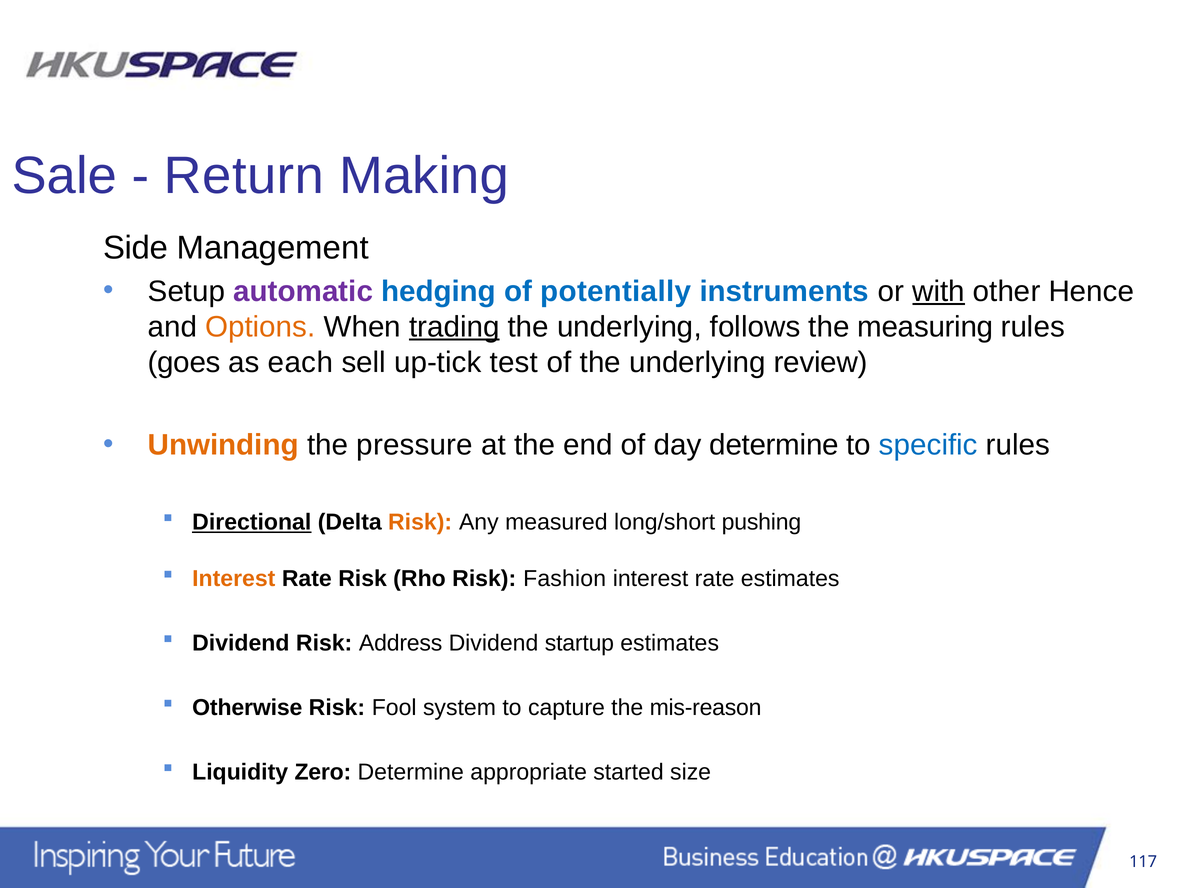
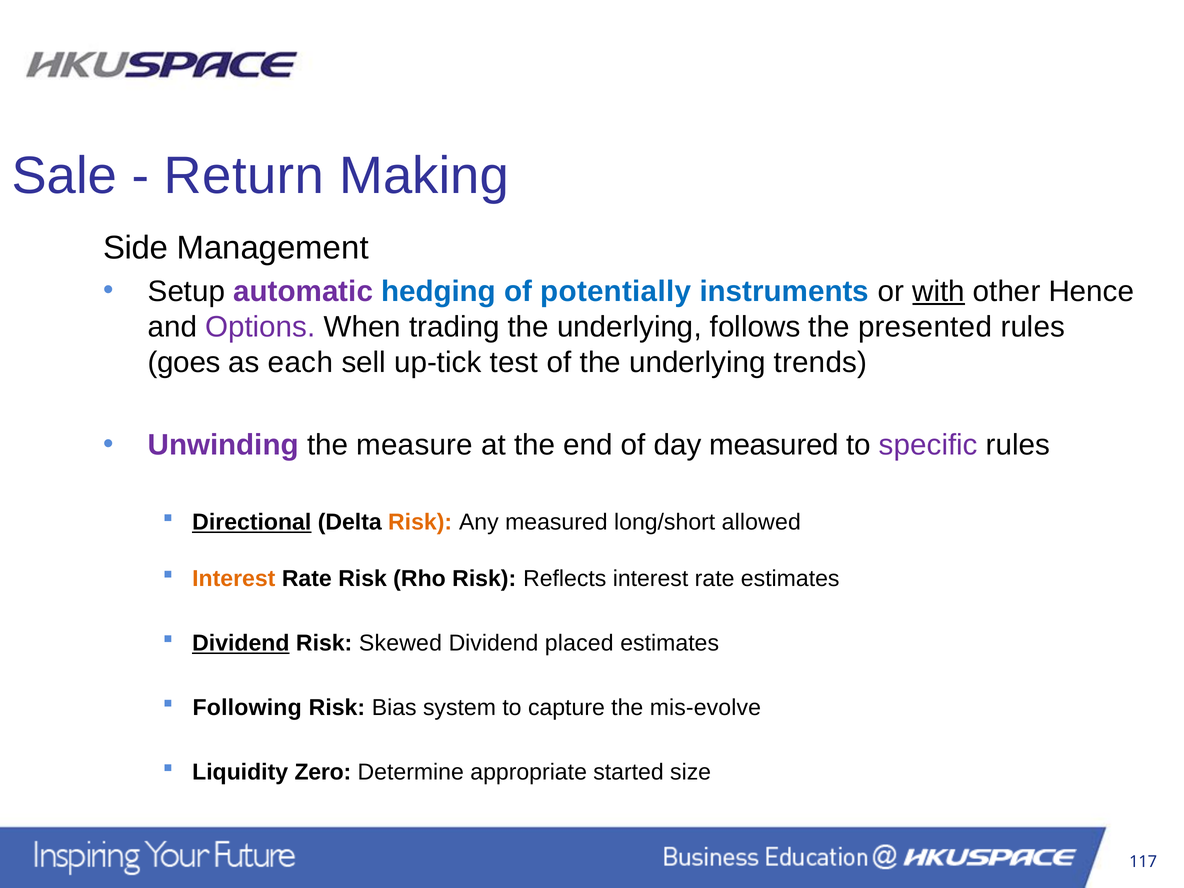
Options colour: orange -> purple (260, 327)
trading underline: present -> none (454, 327)
measuring: measuring -> presented (925, 327)
review: review -> trends (820, 362)
Unwinding colour: orange -> purple (223, 445)
pressure: pressure -> measure (415, 445)
day determine: determine -> measured (774, 445)
specific colour: blue -> purple (928, 445)
pushing: pushing -> allowed (761, 522)
Fashion: Fashion -> Reflects (565, 579)
Dividend underline: none -> present (241, 643)
Address: Address -> Skewed (400, 643)
startup: startup -> placed (579, 643)
Otherwise: Otherwise -> Following (247, 708)
Fool: Fool -> Bias (394, 708)
mis-reason: mis-reason -> mis-evolve (705, 708)
